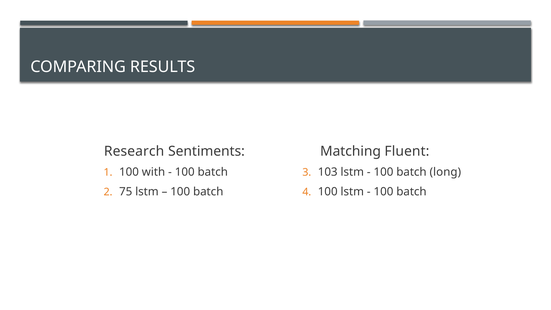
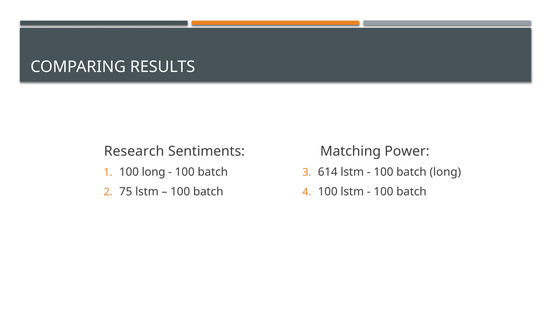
Fluent: Fluent -> Power (407, 151)
100 with: with -> long (154, 172)
103: 103 -> 614 (328, 172)
